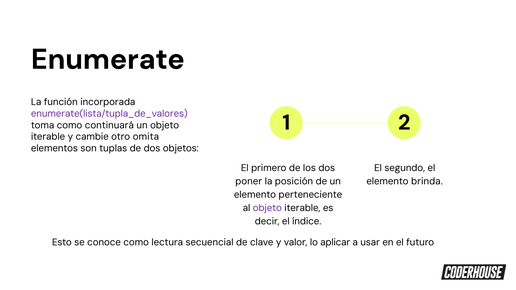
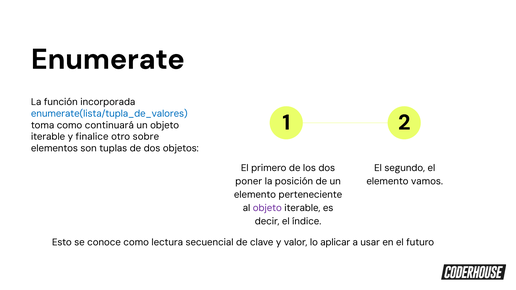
enumerate(lista/tupla_de_valores colour: purple -> blue (109, 114)
cambie: cambie -> finalice (92, 137)
omita: omita -> sobre (146, 137)
brinda: brinda -> vamos (427, 181)
